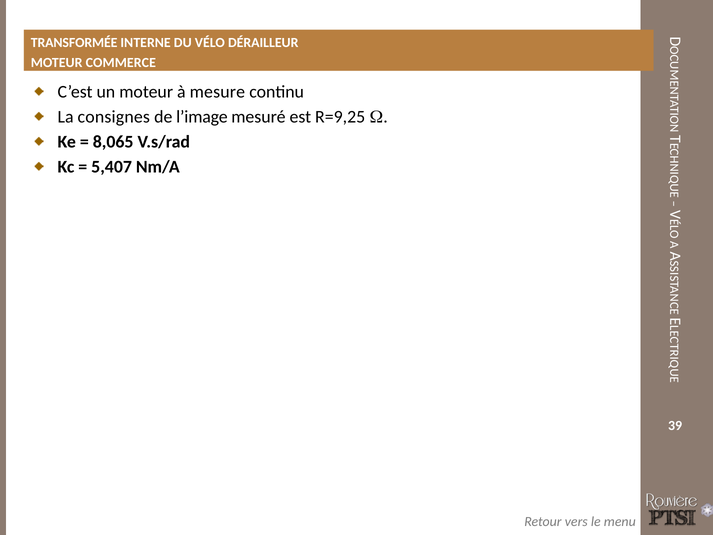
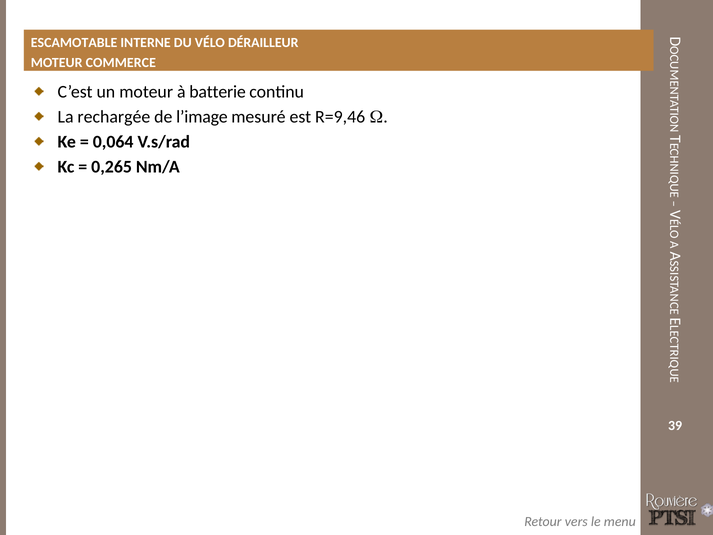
TRANSFORMÉE: TRANSFORMÉE -> ESCAMOTABLE (74, 42)
mesure: mesure -> batterie (218, 92)
consignes: consignes -> rechargée (114, 117)
R=9,25: R=9,25 -> R=9,46 (340, 117)
8,065: 8,065 -> 0,064 (113, 142)
5,407: 5,407 -> 0,265 (112, 167)
